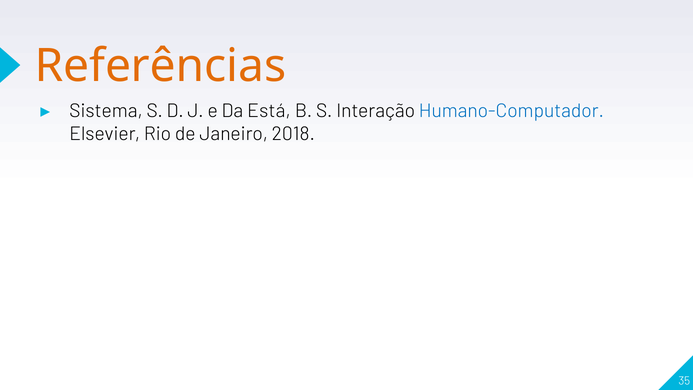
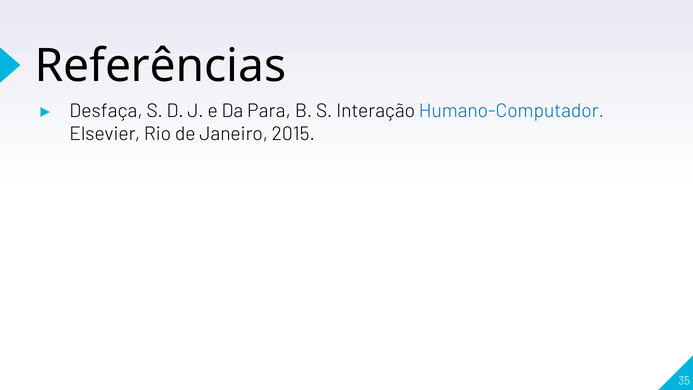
Referências colour: orange -> black (160, 66)
Sistema: Sistema -> Desfaça (106, 111)
Está: Está -> Para (269, 111)
2018: 2018 -> 2015 (293, 134)
